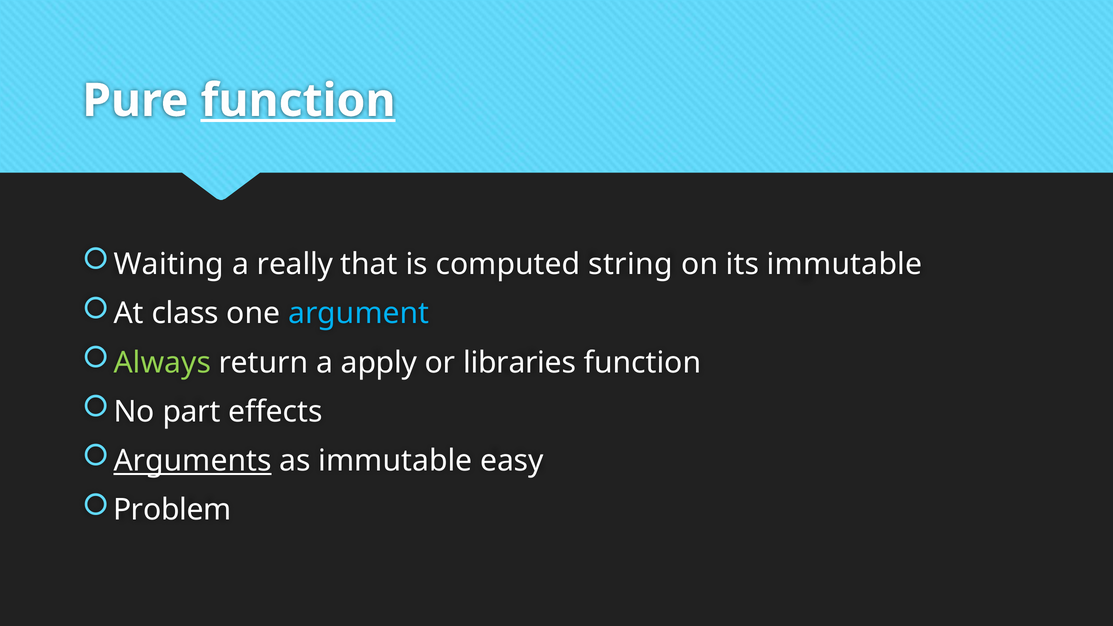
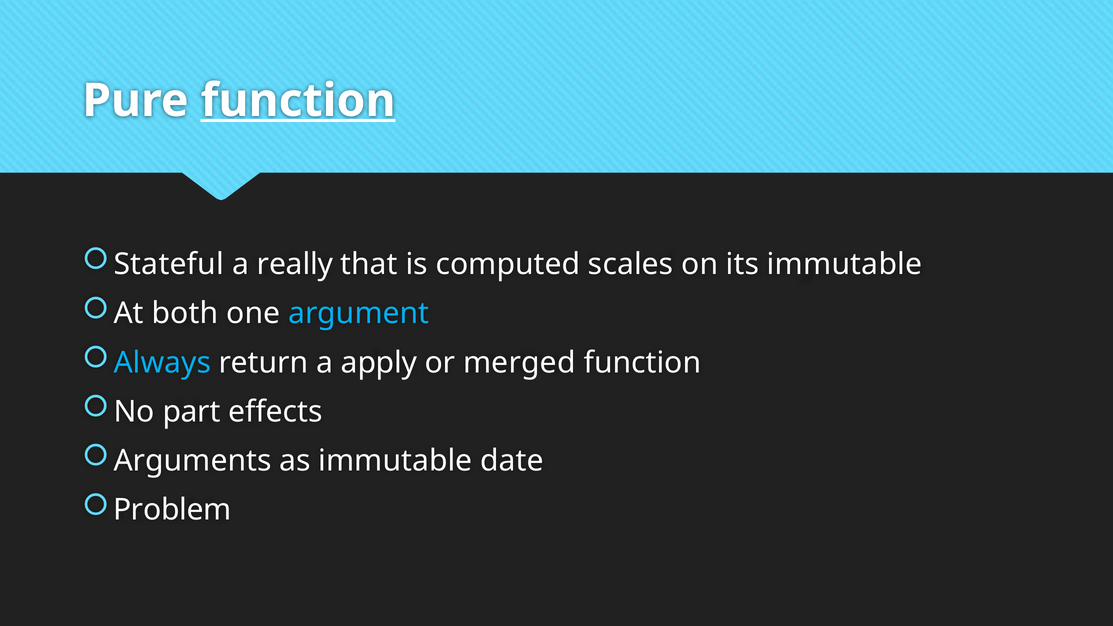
Waiting: Waiting -> Stateful (169, 264)
string: string -> scales (631, 264)
class: class -> both (185, 314)
Always colour: light green -> light blue (162, 363)
libraries: libraries -> merged (519, 363)
Arguments underline: present -> none (193, 461)
easy: easy -> date (512, 461)
